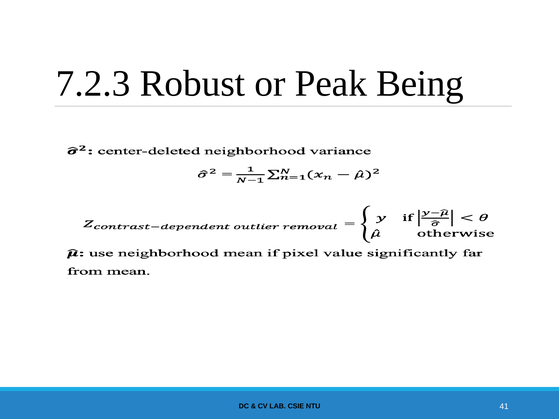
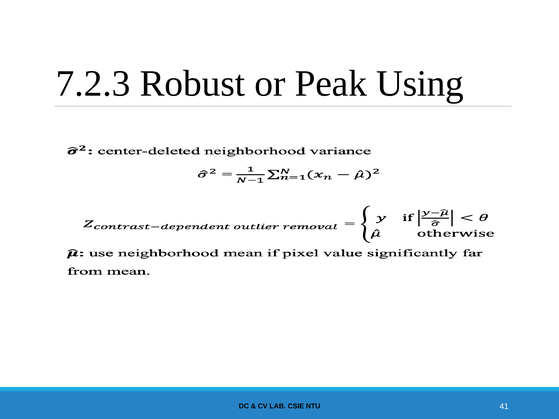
Being: Being -> Using (420, 84)
